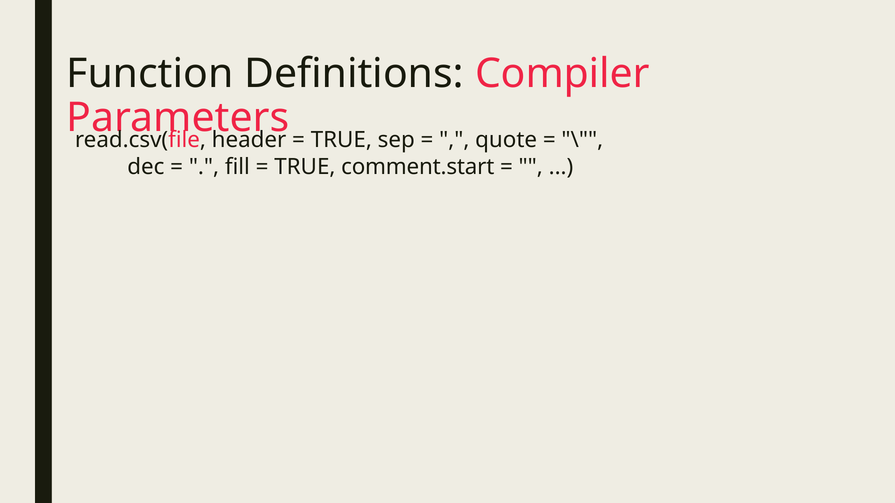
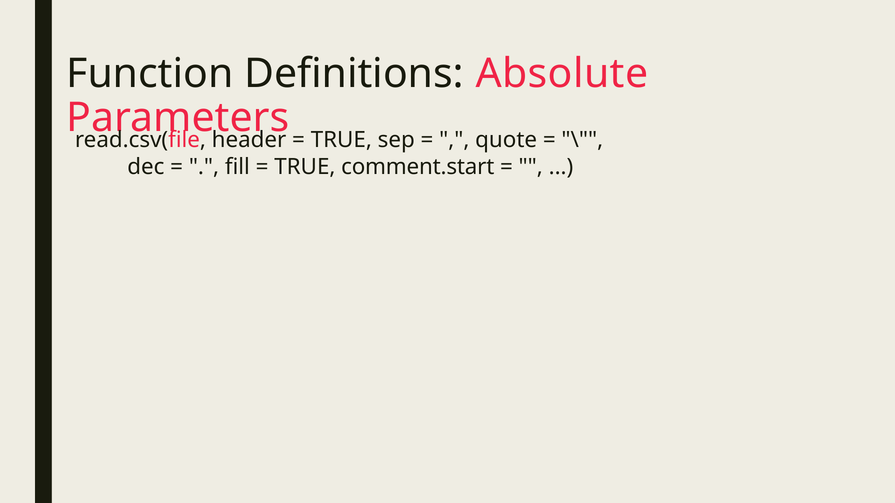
Compiler: Compiler -> Absolute (562, 74)
